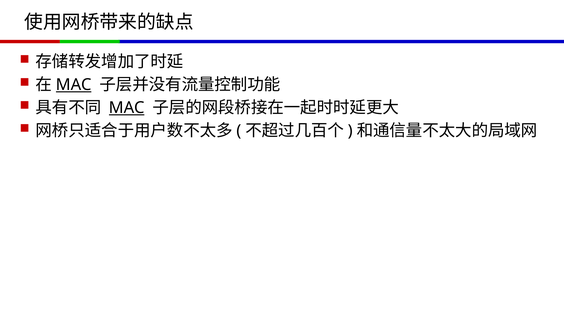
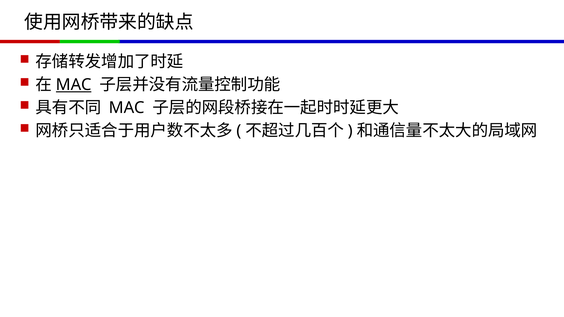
MAC underline: present -> none (127, 108)
